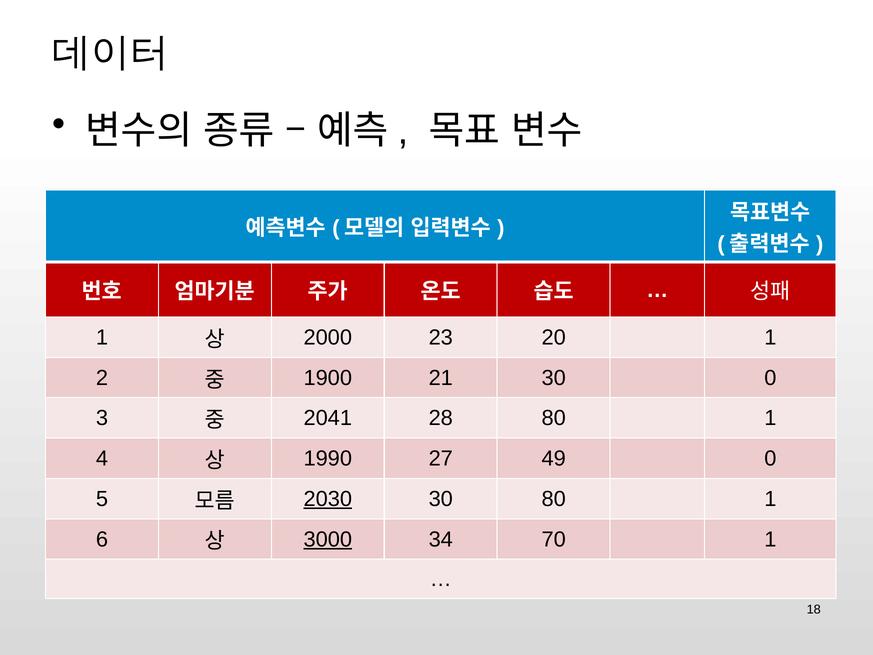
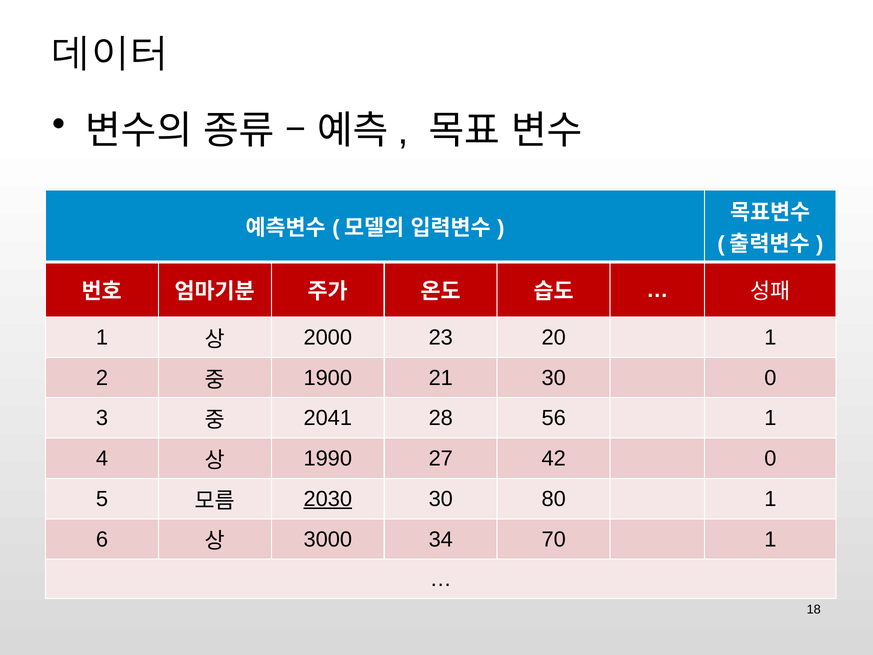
28 80: 80 -> 56 (554, 418)
49: 49 -> 42 (554, 458)
3000 underline: present -> none (328, 539)
